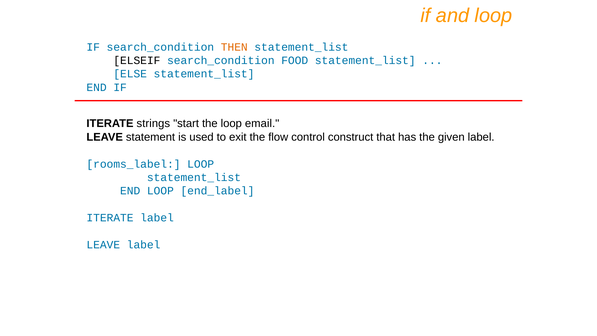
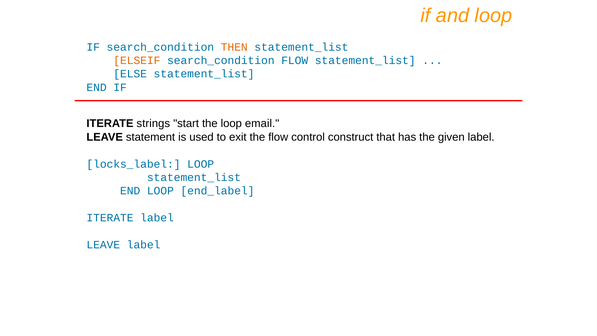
ELSEIF colour: black -> orange (137, 60)
search_condition FOOD: FOOD -> FLOW (295, 60)
rooms_label: rooms_label -> locks_label (134, 164)
